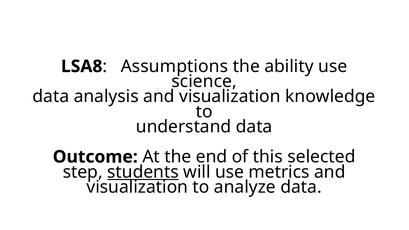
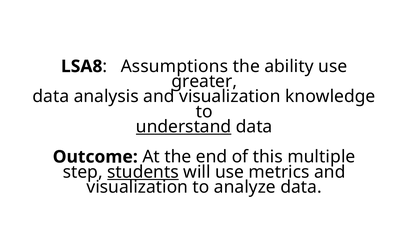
science: science -> greater (204, 81)
understand underline: none -> present (184, 127)
selected: selected -> multiple (321, 157)
